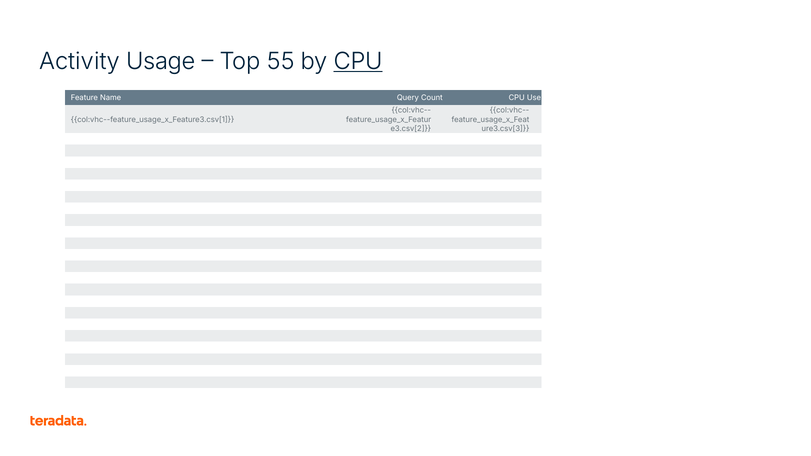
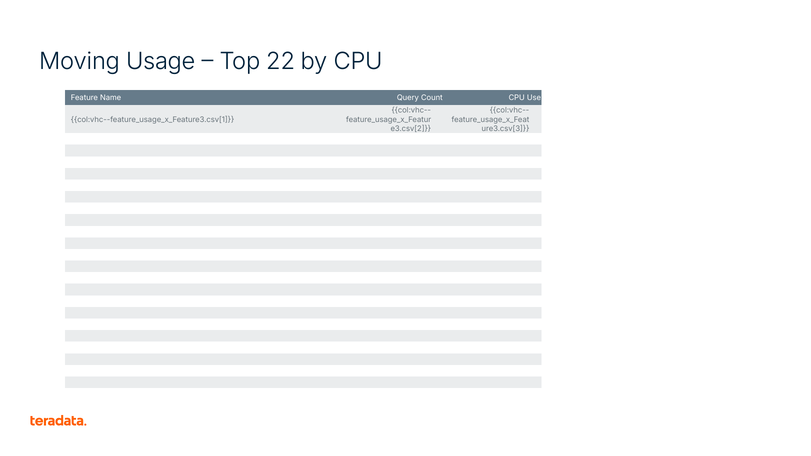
Activity: Activity -> Moving (80, 61)
55: 55 -> 22 (281, 61)
CPU underline: present -> none (358, 61)
